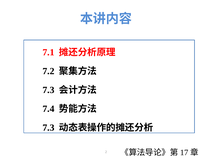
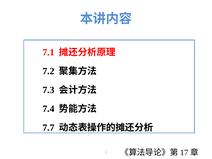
7.3: 7.3 -> 7.7 (48, 128)
